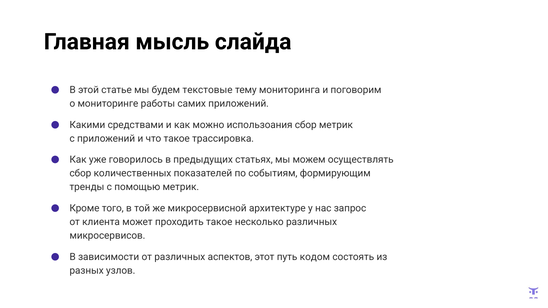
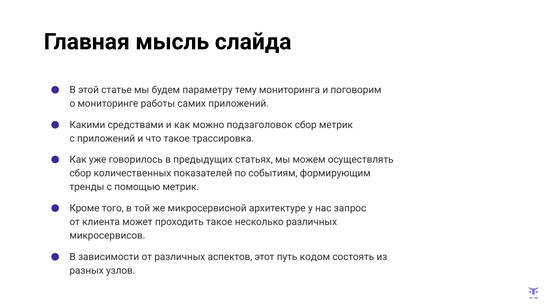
текстовые: текстовые -> параметру (208, 90)
использоания: использоания -> подзаголовок (260, 125)
